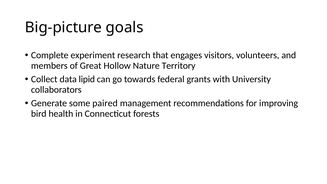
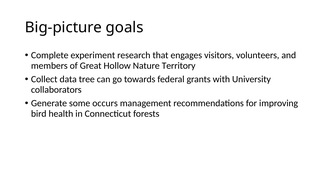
lipid: lipid -> tree (87, 79)
paired: paired -> occurs (105, 103)
